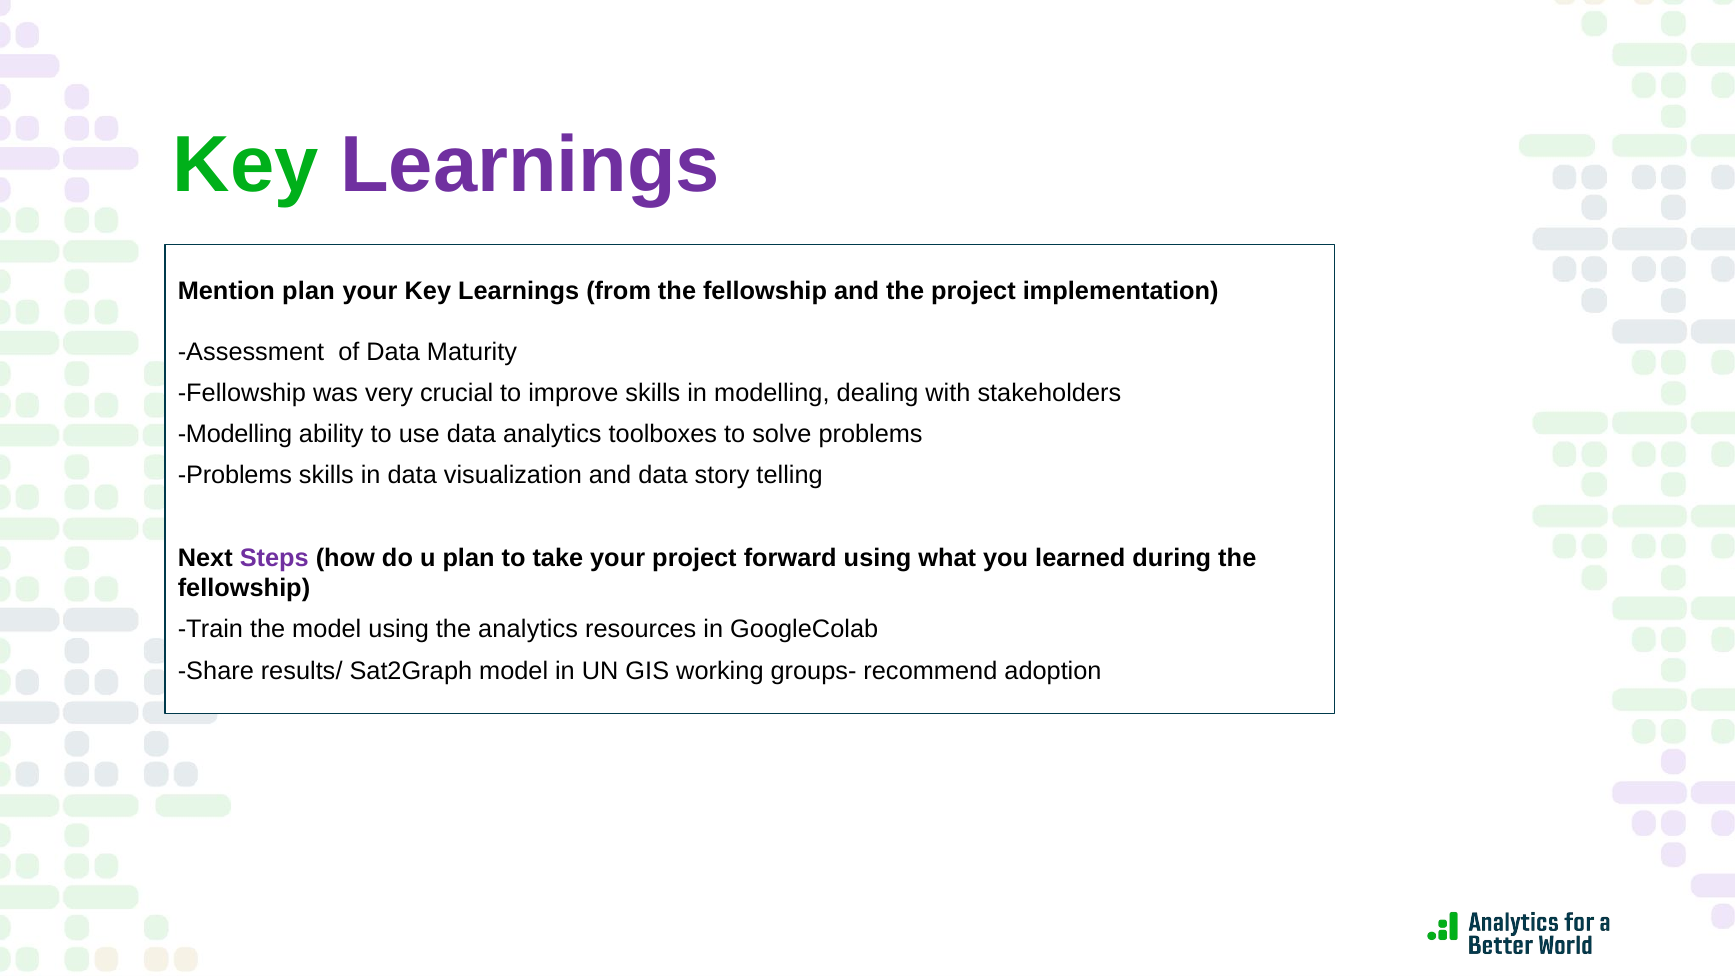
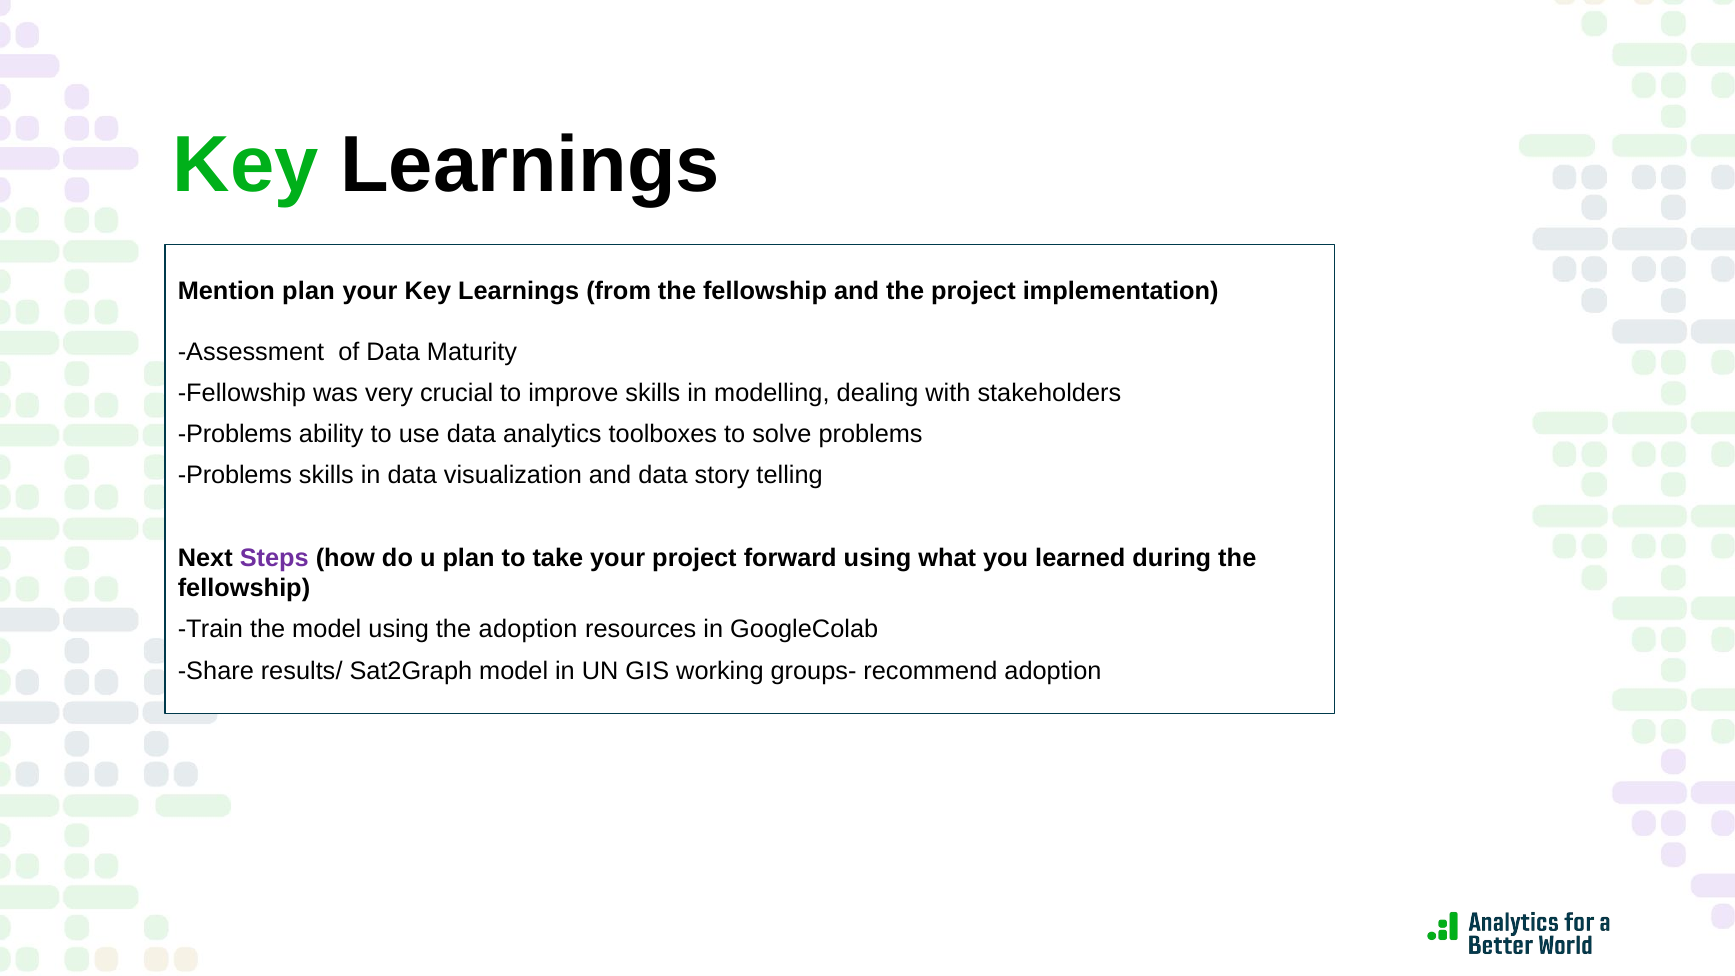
Learnings colour: purple -> black (530, 165)
Modelling: Modelling -> Problems (235, 434)
the analytics: analytics -> adoption (528, 630)
